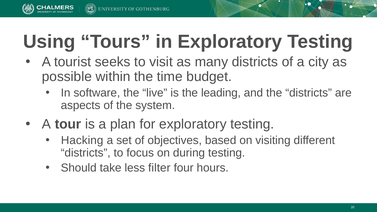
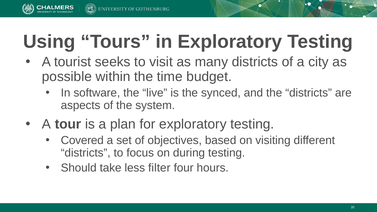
leading: leading -> synced (221, 93)
Hacking: Hacking -> Covered (82, 140)
